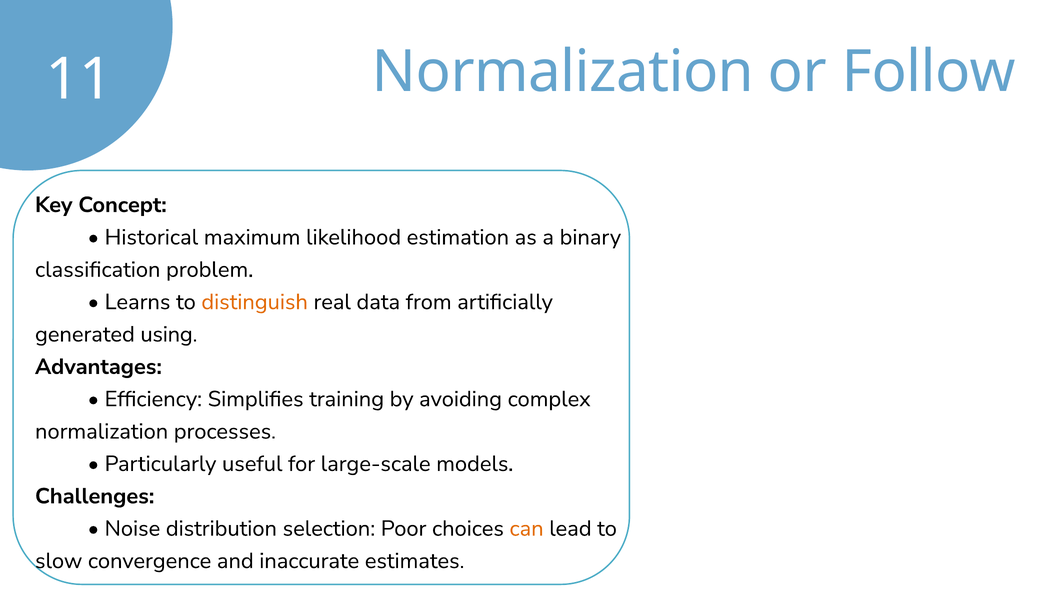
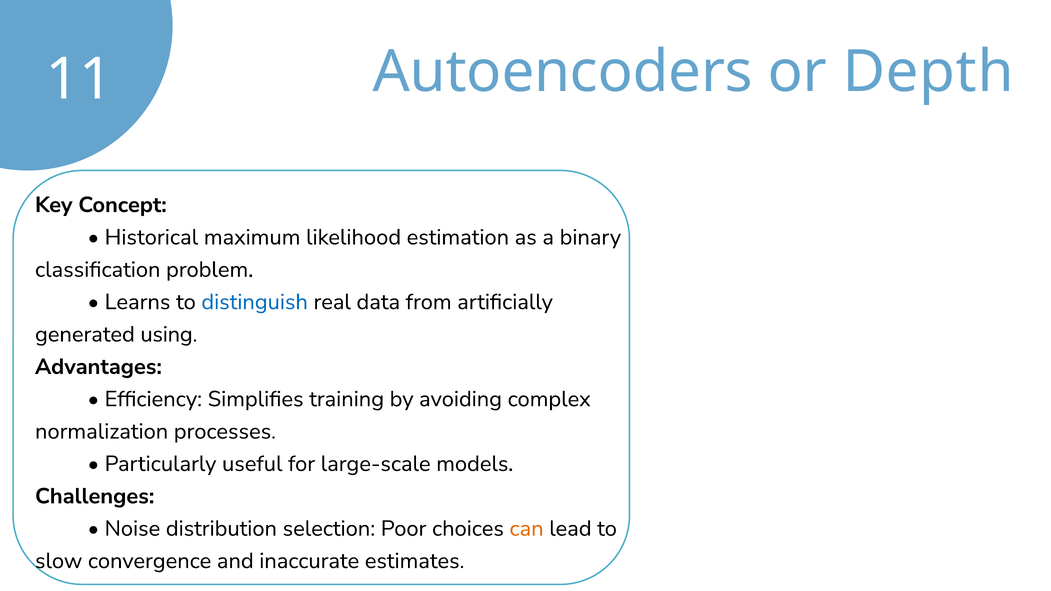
Normalization: Normalization -> Autoencoders (563, 72)
Follow: Follow -> Depth (928, 72)
distinguish colour: orange -> blue (255, 302)
